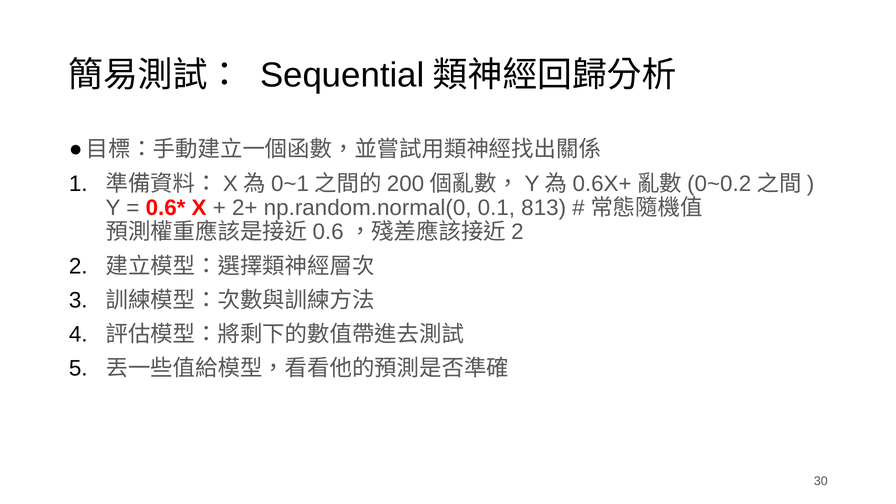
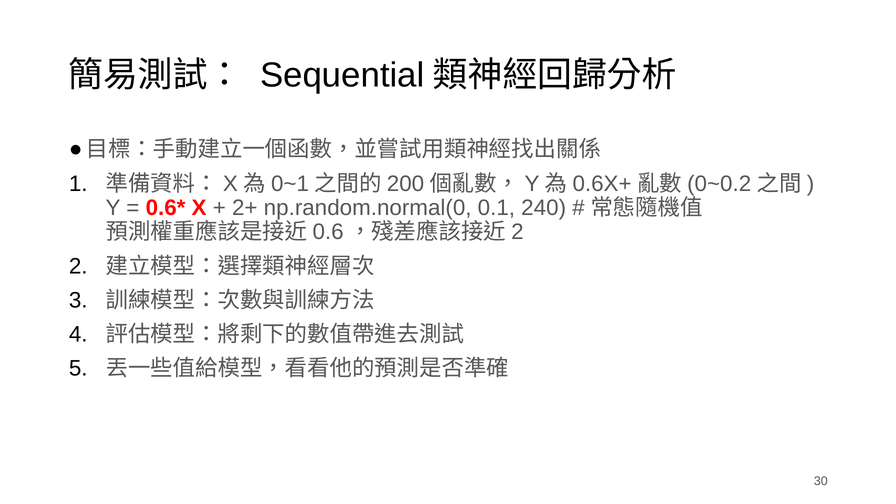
813: 813 -> 240 (544, 208)
